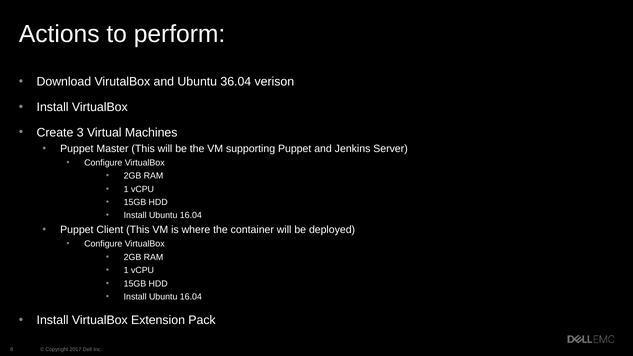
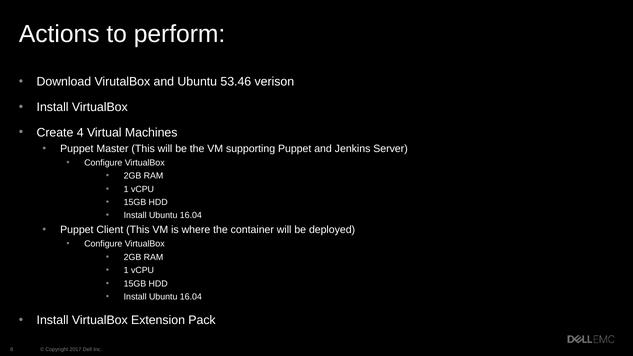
36.04: 36.04 -> 53.46 (236, 82)
3: 3 -> 4 (80, 132)
